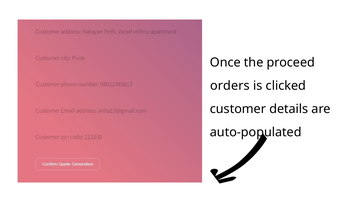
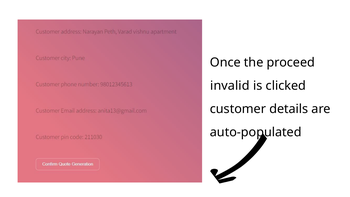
orders: orders -> invalid (230, 86)
